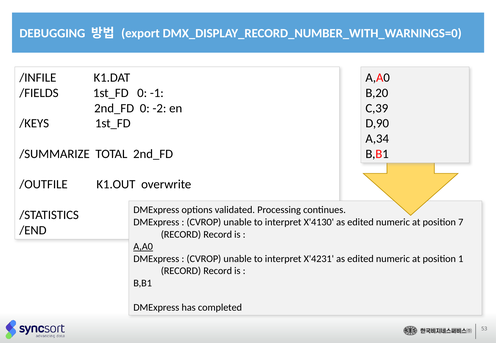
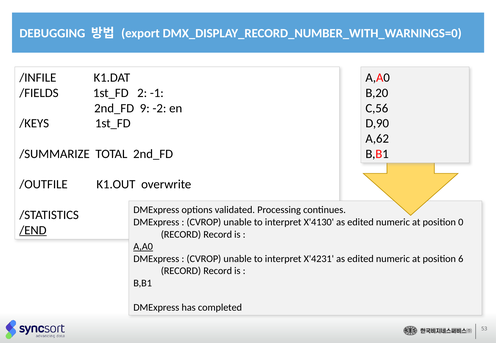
1st_FD 0: 0 -> 2 (142, 93)
2nd_FD 0: 0 -> 9 (145, 108)
C,39: C,39 -> C,56 (377, 108)
A,34: A,34 -> A,62 (377, 139)
7: 7 -> 0 (461, 222)
/END underline: none -> present (33, 230)
1: 1 -> 6 (461, 259)
